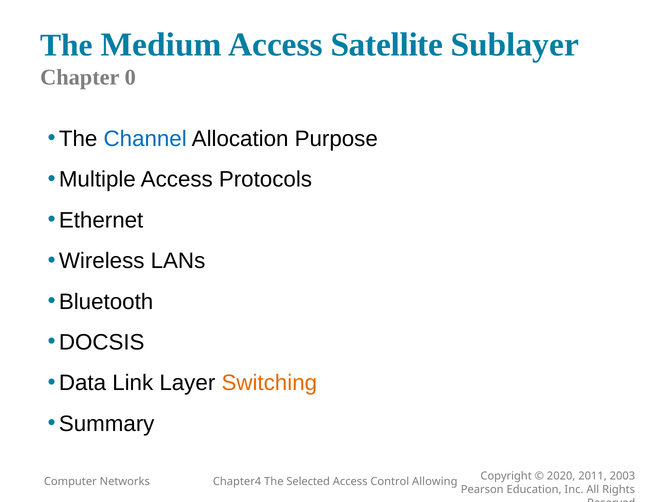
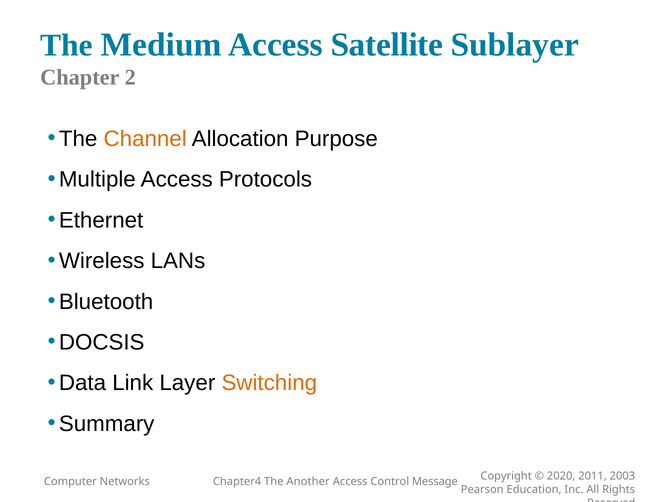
0: 0 -> 2 (130, 78)
Channel colour: blue -> orange (145, 139)
Selected: Selected -> Another (308, 482)
Allowing: Allowing -> Message (435, 482)
